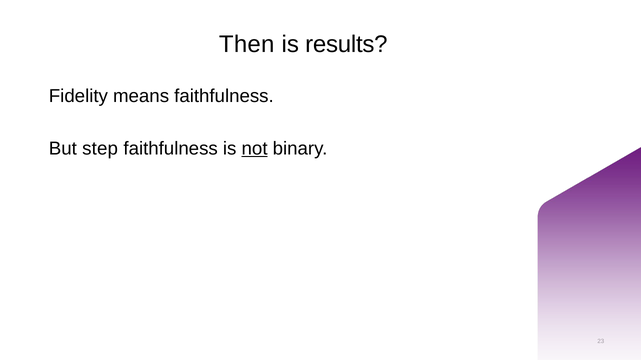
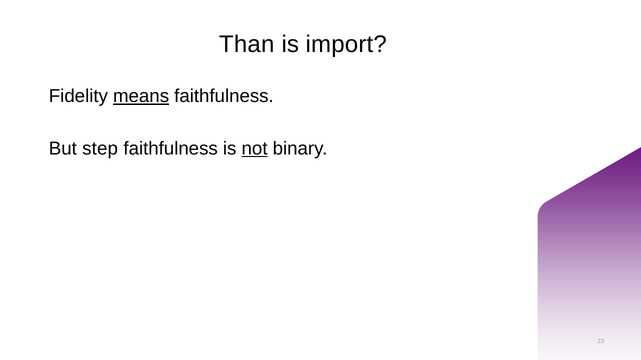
Then: Then -> Than (247, 44)
results: results -> import (346, 44)
means underline: none -> present (141, 96)
